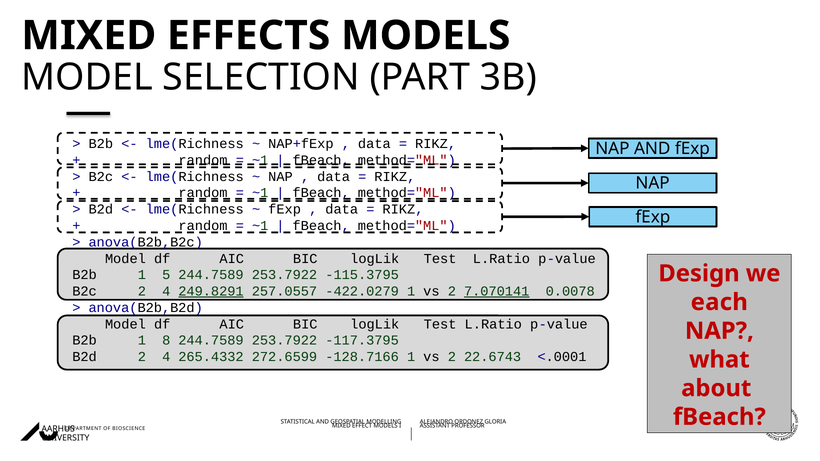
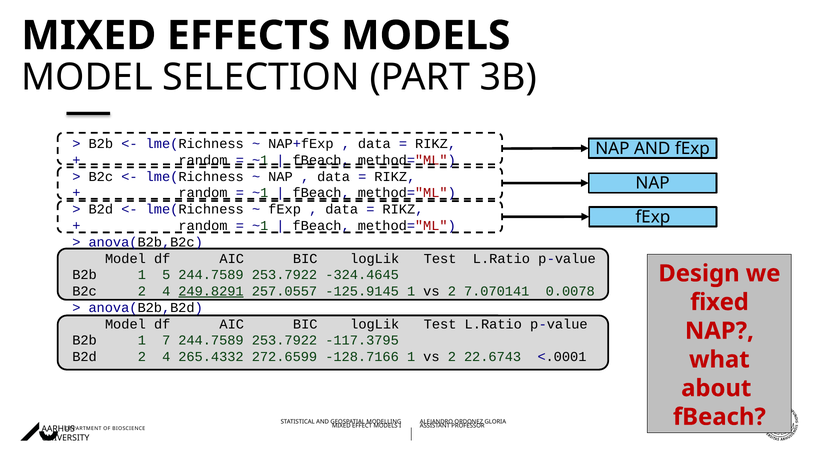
-115.3795: -115.3795 -> -324.4645 (362, 275)
-422.0279: -422.0279 -> -125.9145 (362, 292)
7.070141 underline: present -> none (497, 292)
each: each -> fixed (719, 302)
8: 8 -> 7 (166, 341)
